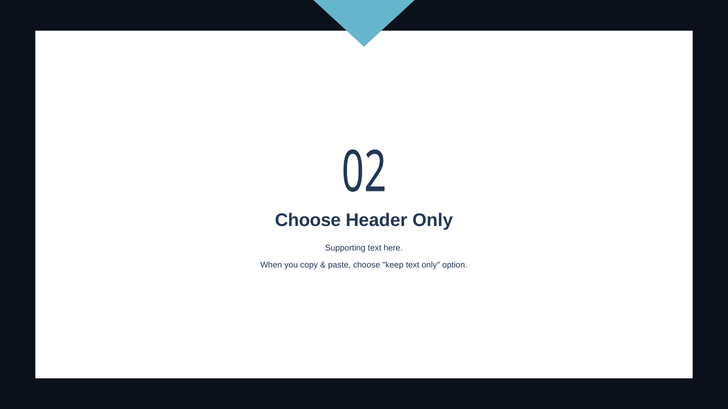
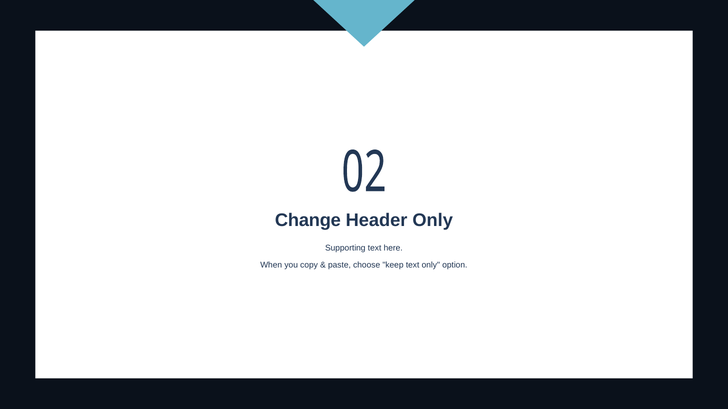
Choose: Choose -> Change (308, 221)
